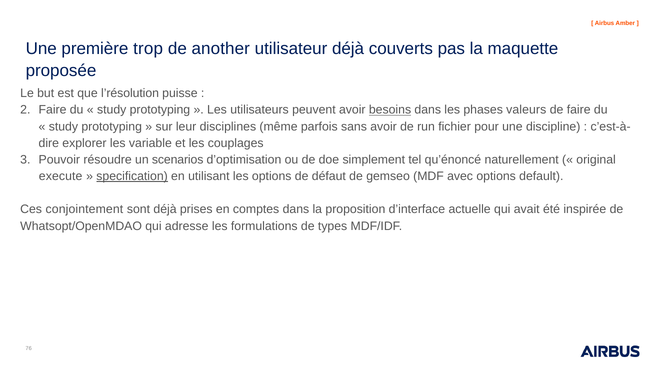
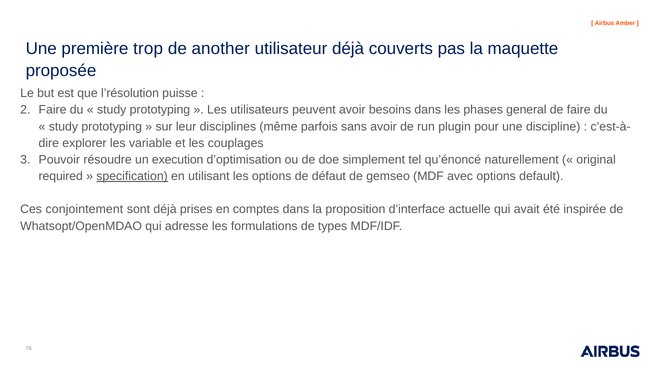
besoins underline: present -> none (390, 110)
valeurs: valeurs -> general (526, 110)
fichier: fichier -> plugin (455, 127)
scenarios: scenarios -> execution (178, 160)
execute: execute -> required (61, 176)
